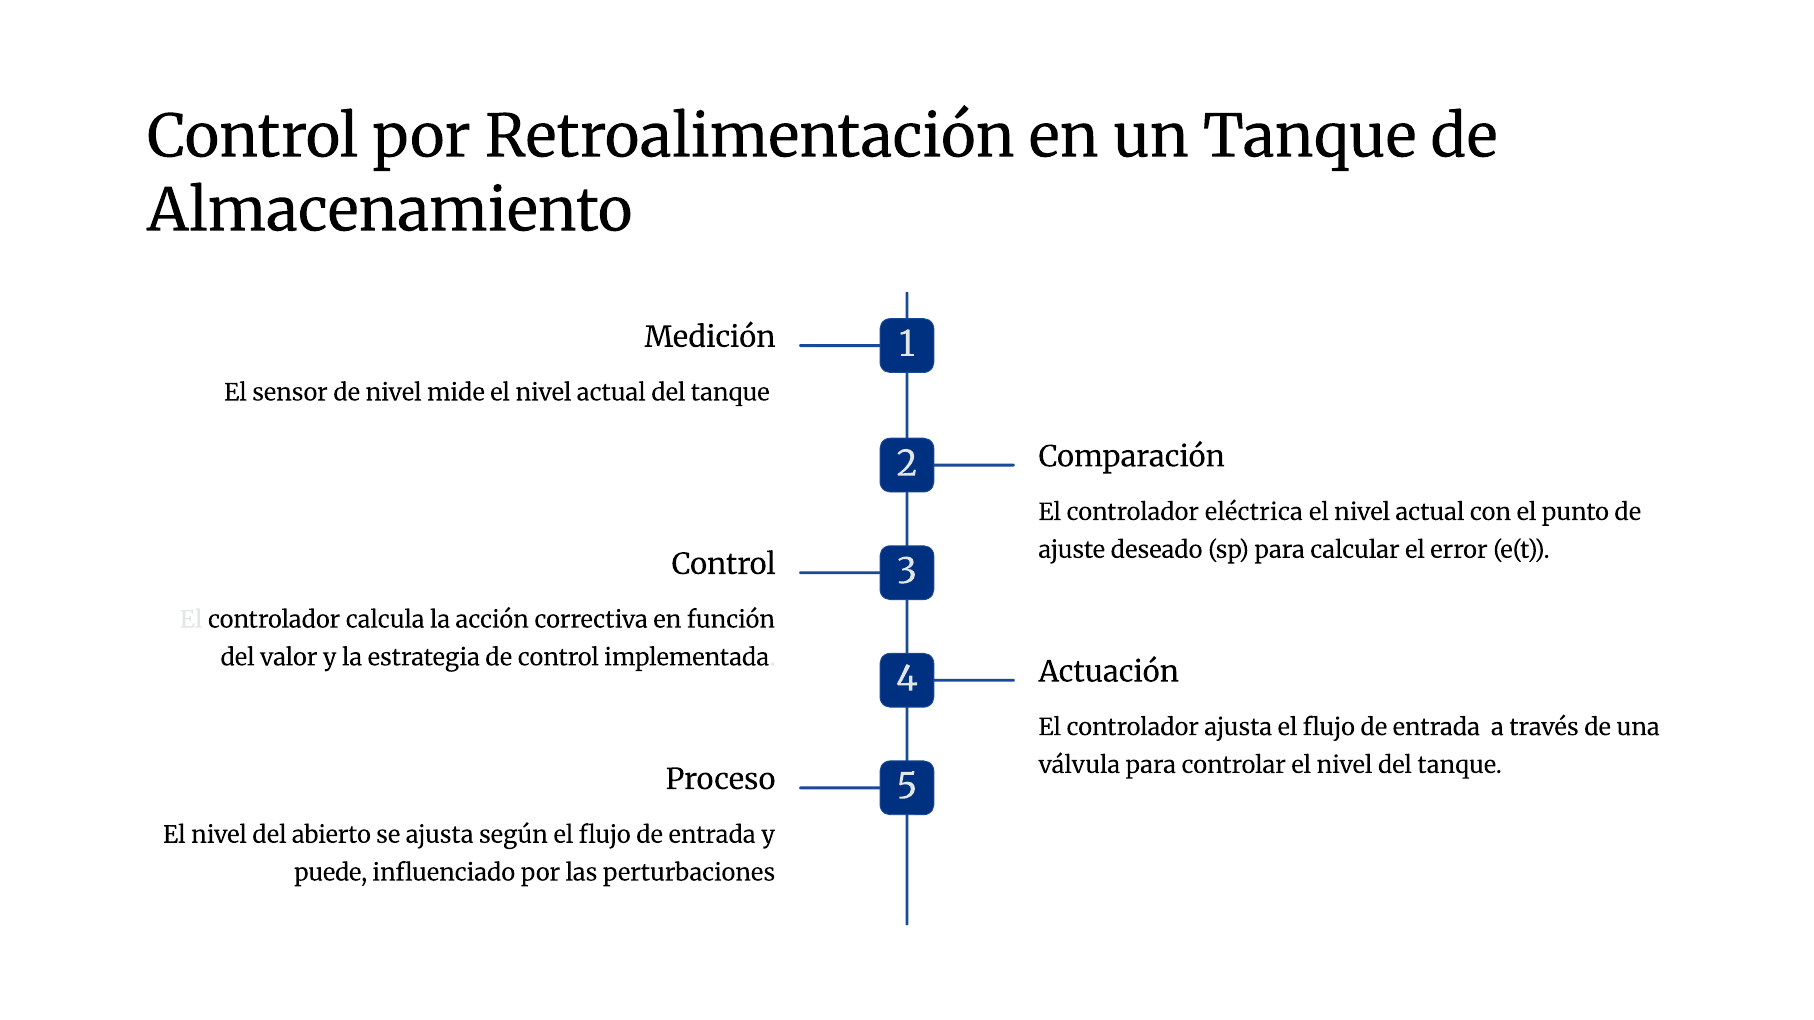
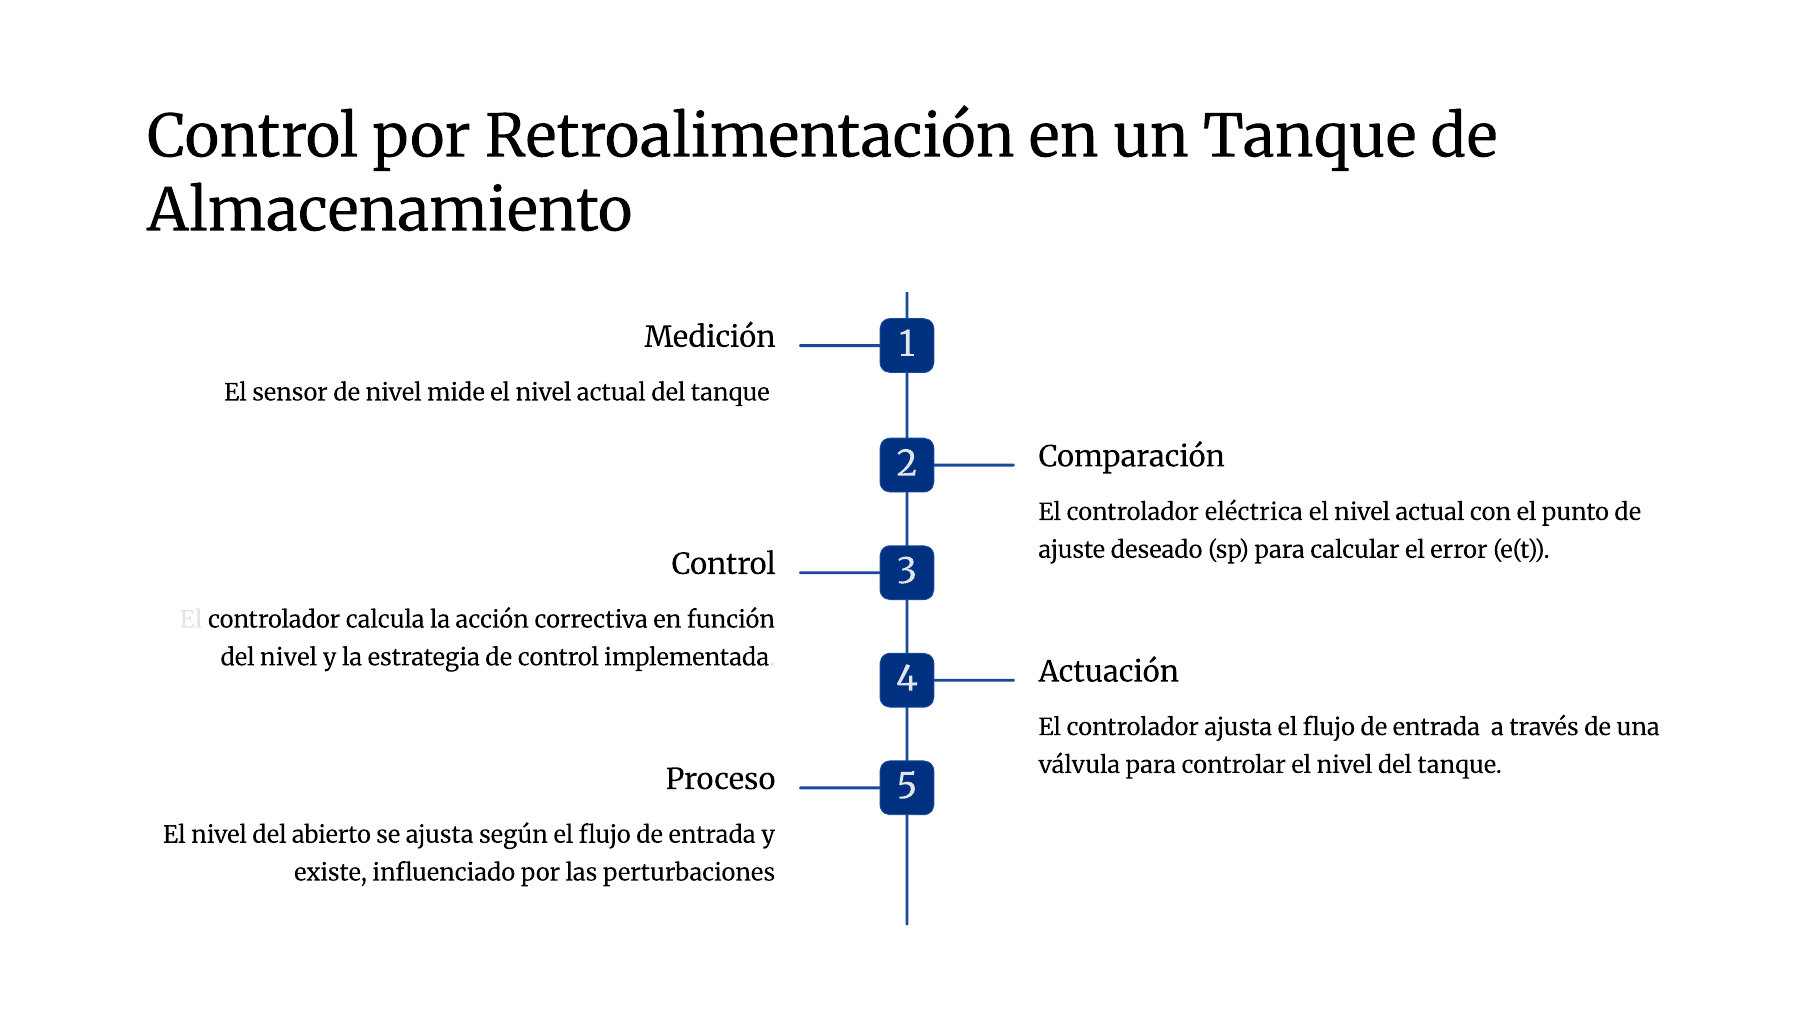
del valor: valor -> nivel (289, 658)
puede: puede -> existe (331, 873)
